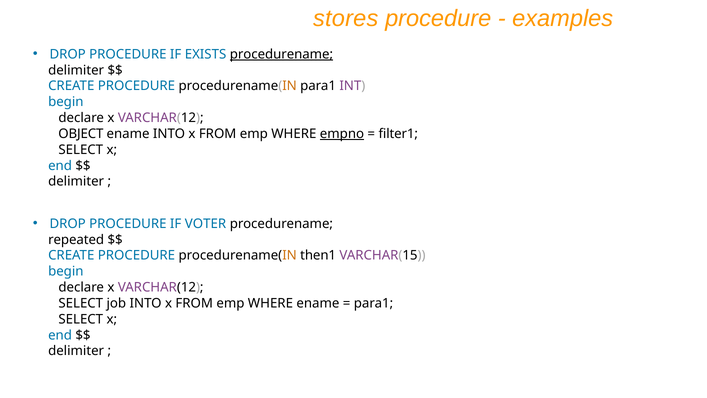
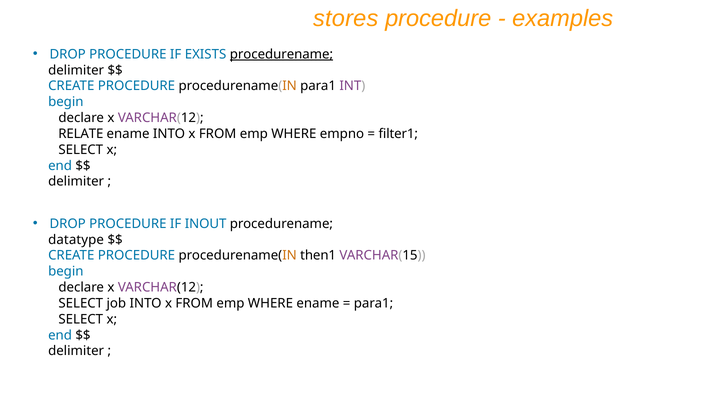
OBJECT: OBJECT -> RELATE (81, 134)
empno underline: present -> none (342, 134)
VOTER: VOTER -> INOUT (206, 224)
repeated: repeated -> datatype (76, 239)
